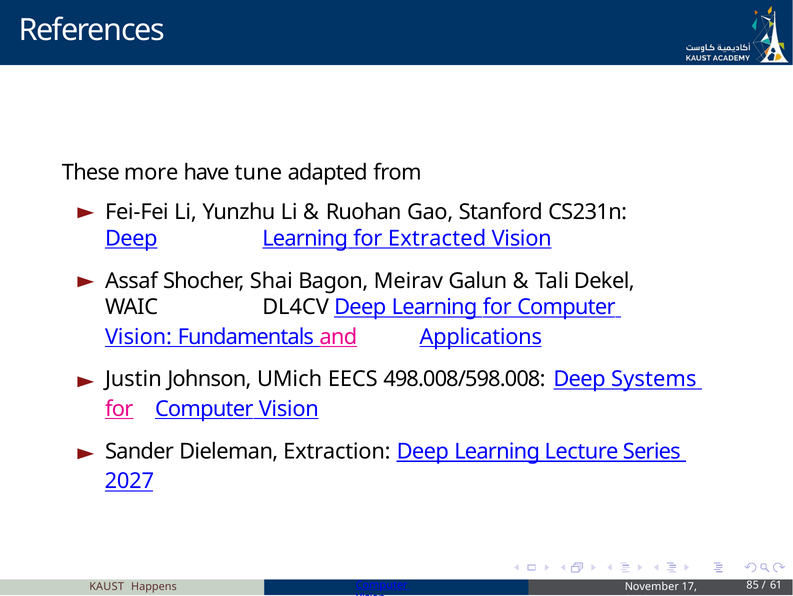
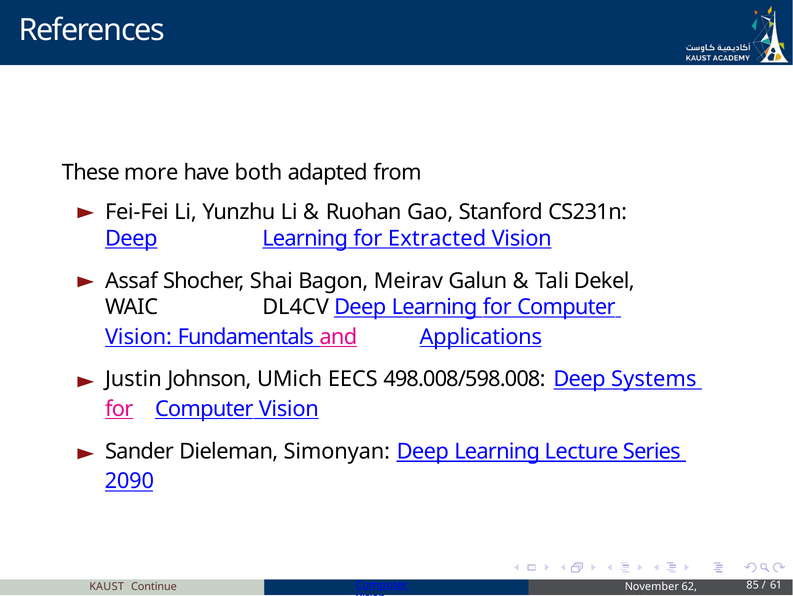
tune: tune -> both (258, 173)
Extraction: Extraction -> Simonyan (337, 451)
2027: 2027 -> 2090 (129, 480)
Happens: Happens -> Continue (154, 586)
17: 17 -> 62 (689, 586)
